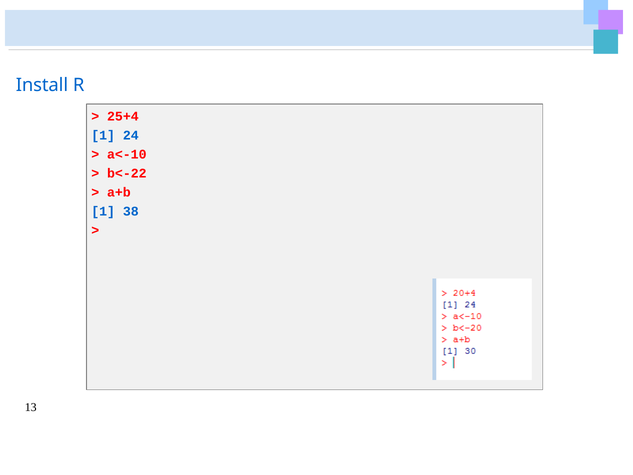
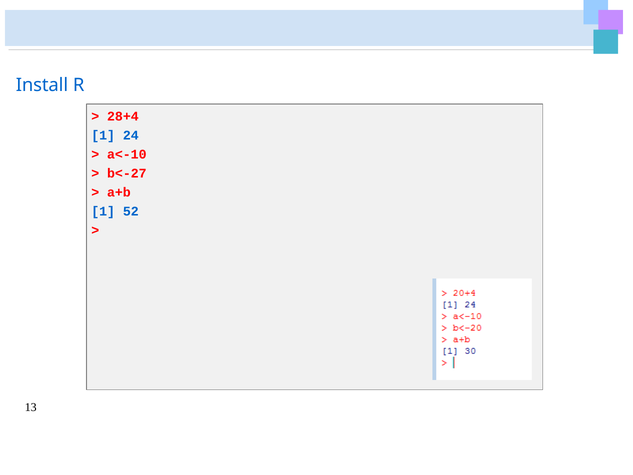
25+4: 25+4 -> 28+4 (123, 116)
b<-22: b<-22 -> b<-27 (127, 173)
38: 38 -> 52 (131, 211)
